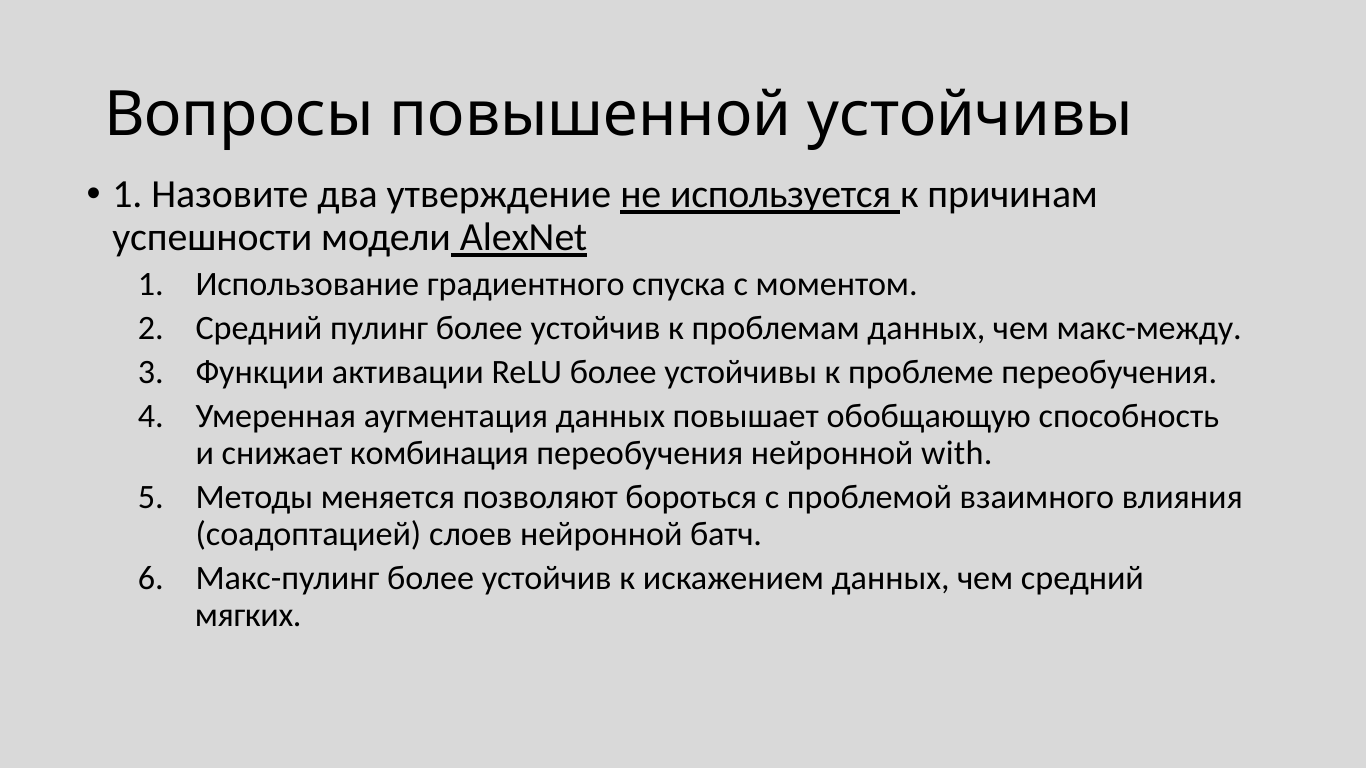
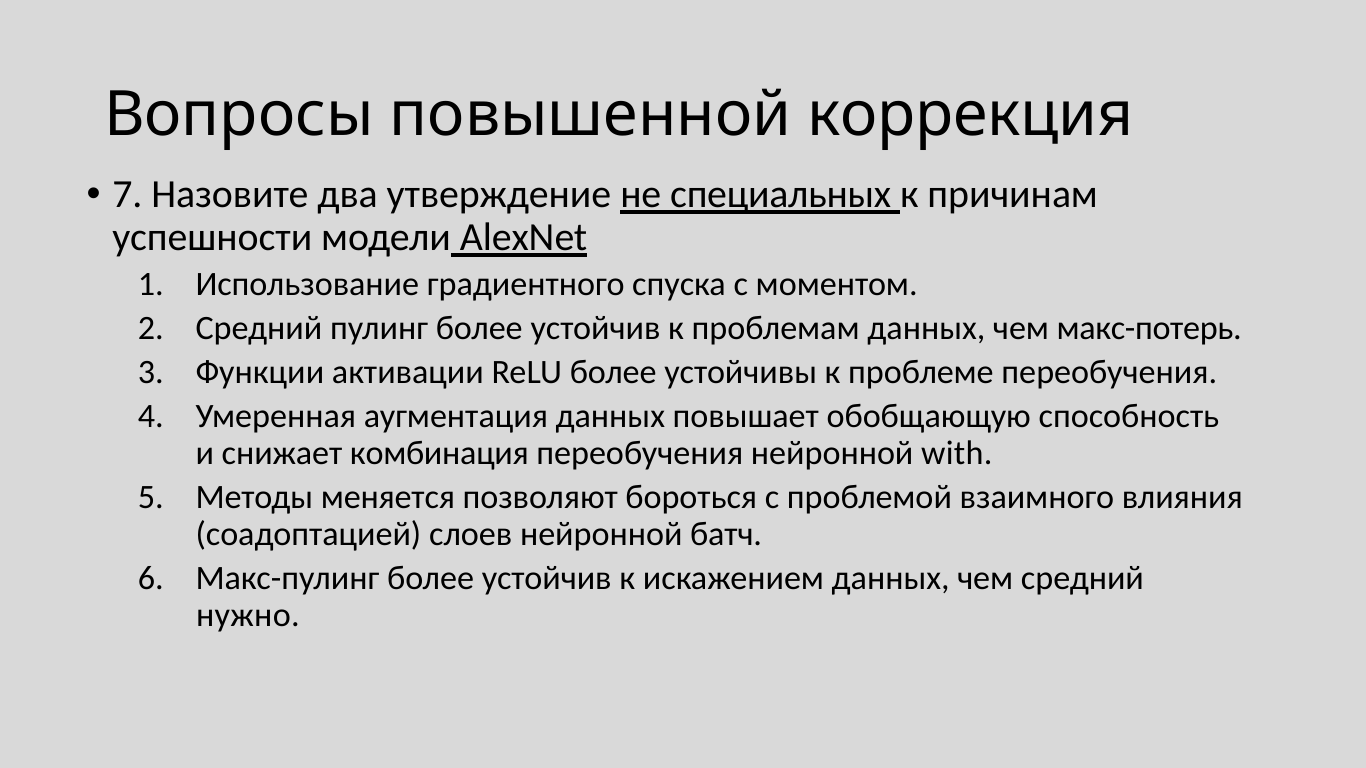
повышенной устойчивы: устойчивы -> коррекция (970, 115)
1: 1 -> 7 (127, 195)
используется: используется -> специальных (781, 195)
макс-между: макс-между -> макс-потерь (1149, 329)
мягких: мягких -> нужно (248, 615)
